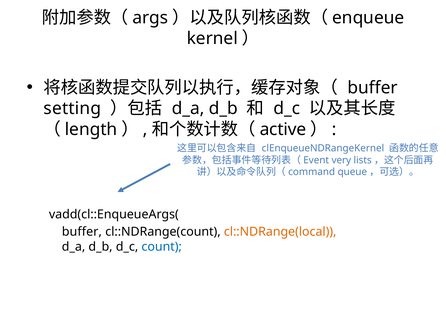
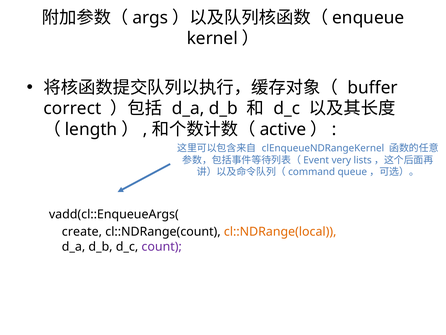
setting: setting -> correct (72, 108)
buffer: buffer -> create (82, 231)
count colour: blue -> purple (162, 246)
